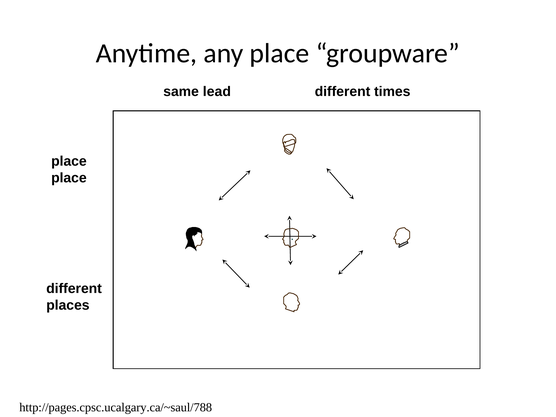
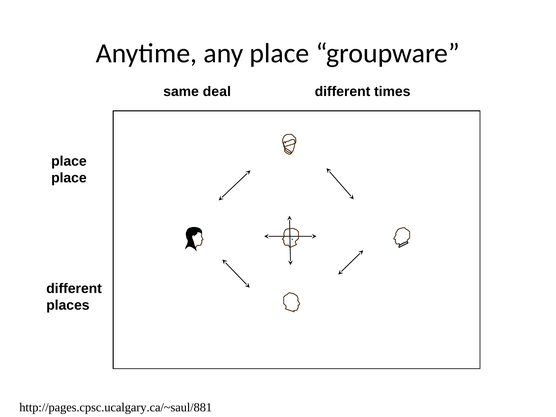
lead: lead -> deal (217, 92)
http://pages.cpsc.ucalgary.ca/~saul/788: http://pages.cpsc.ucalgary.ca/~saul/788 -> http://pages.cpsc.ucalgary.ca/~saul/881 (116, 408)
